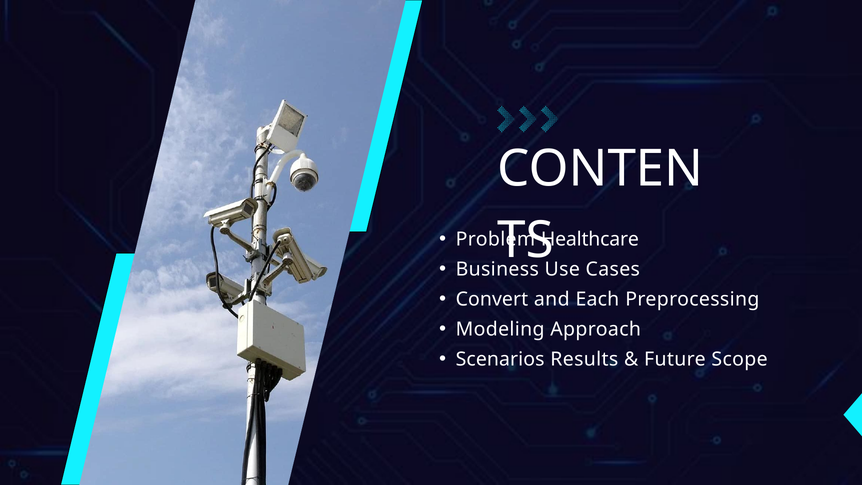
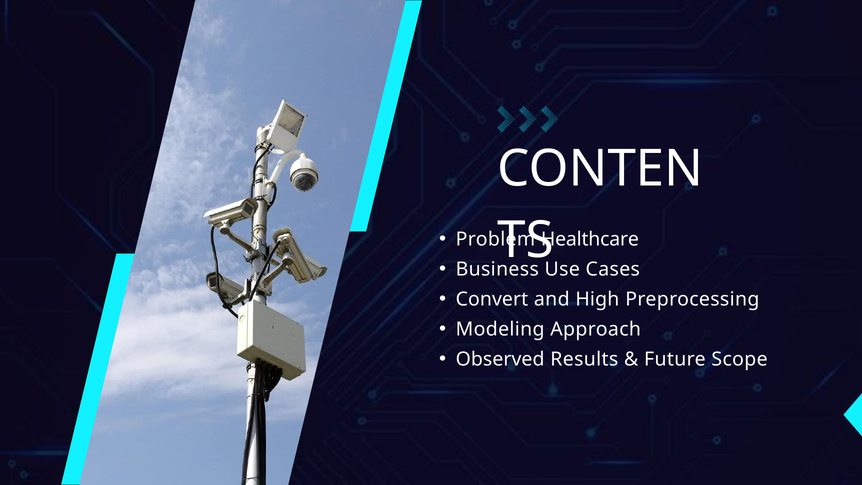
Each: Each -> High (597, 299)
Scenarios: Scenarios -> Observed (500, 359)
